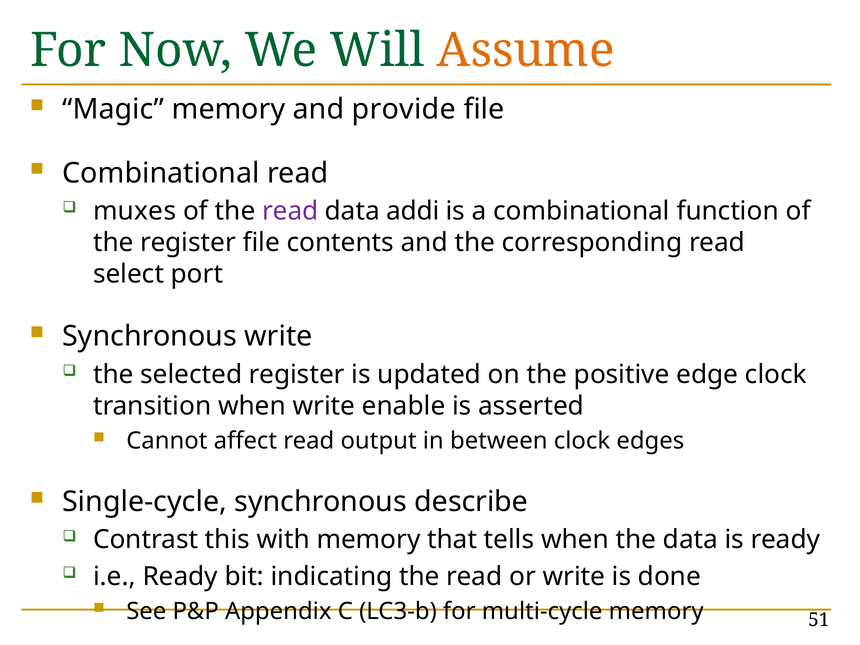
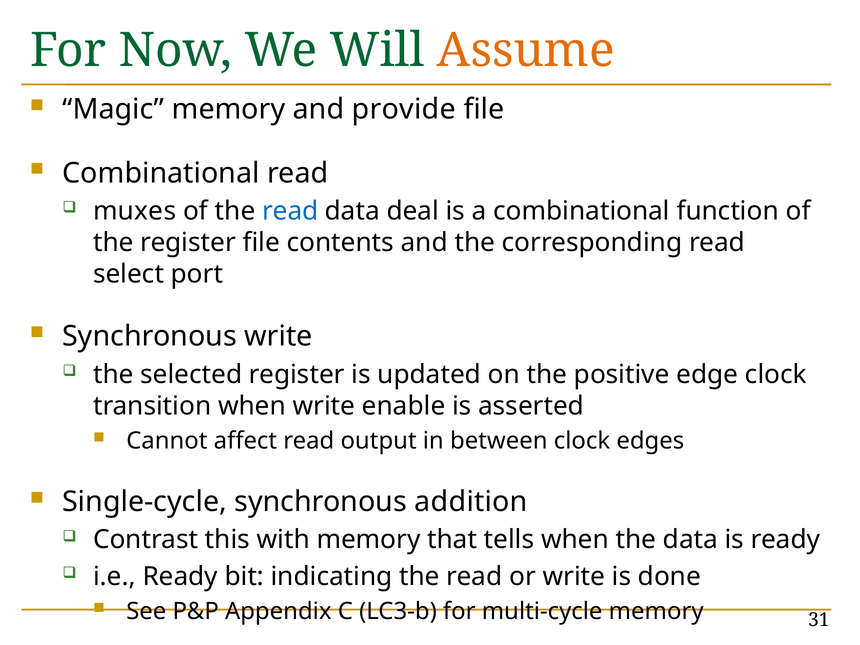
read colour: purple -> blue (290, 211)
addi: addi -> deal (413, 211)
describe: describe -> addition (471, 502)
51: 51 -> 31 (819, 620)
